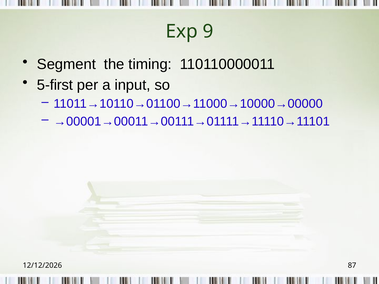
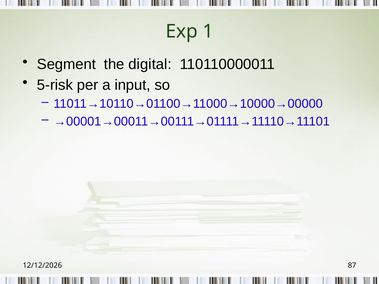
9: 9 -> 1 (208, 31)
timing: timing -> digital (150, 64)
5-first: 5-first -> 5-risk (55, 85)
